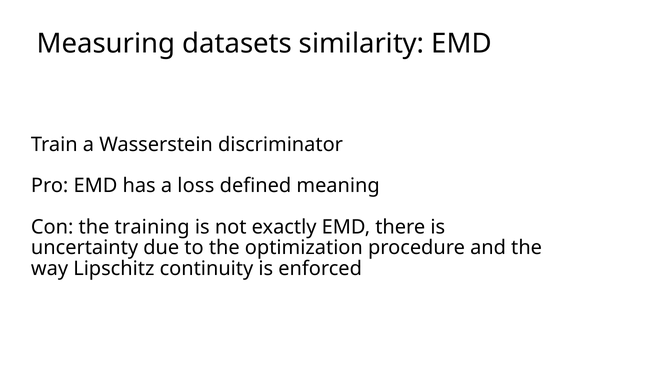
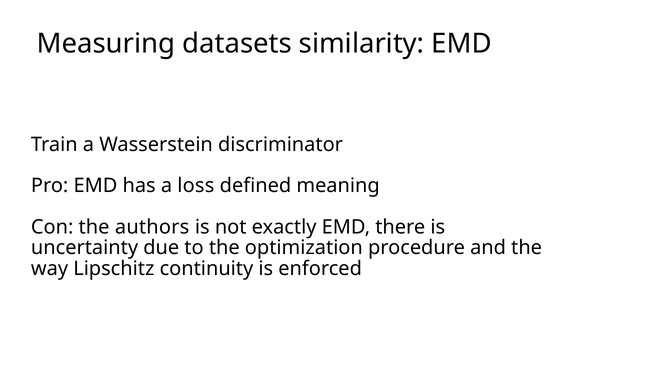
training: training -> authors (152, 227)
